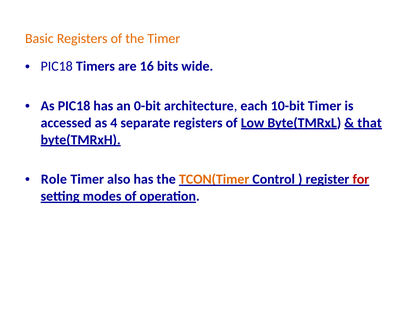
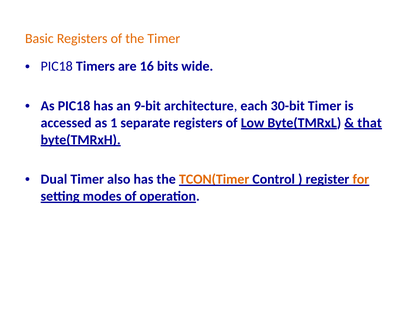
0-bit: 0-bit -> 9-bit (147, 106)
10-bit: 10-bit -> 30-bit (288, 106)
4: 4 -> 1 (114, 123)
Role: Role -> Dual (54, 179)
for colour: red -> orange (361, 179)
